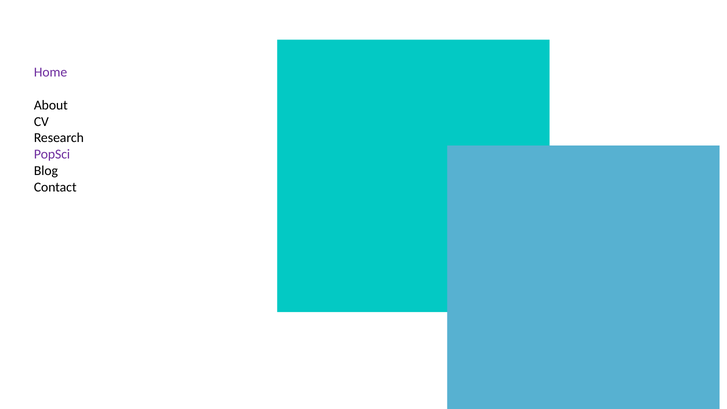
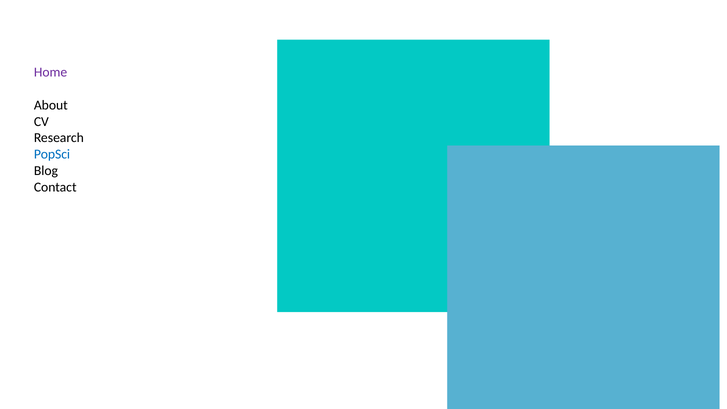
PopSci colour: purple -> blue (52, 154)
